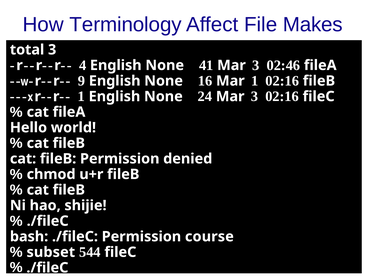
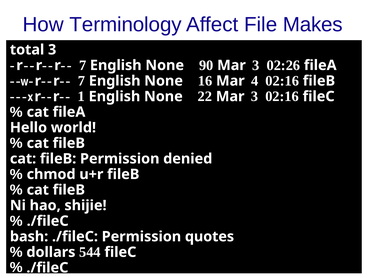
4: 4 -> 7 (83, 65)
41: 41 -> 90 (206, 65)
02:46: 02:46 -> 02:26 (283, 65)
9: 9 -> 7 (82, 81)
Mar 1: 1 -> 4 (255, 81)
24: 24 -> 22 (205, 97)
course: course -> quotes (209, 237)
subset: subset -> dollars (51, 252)
